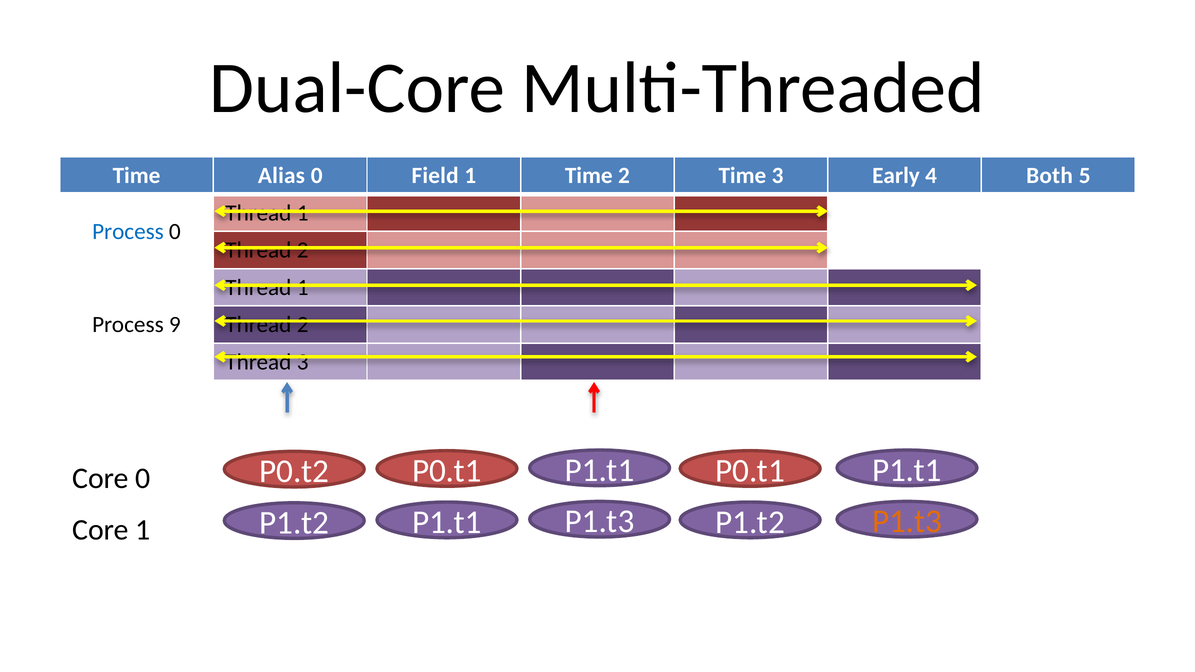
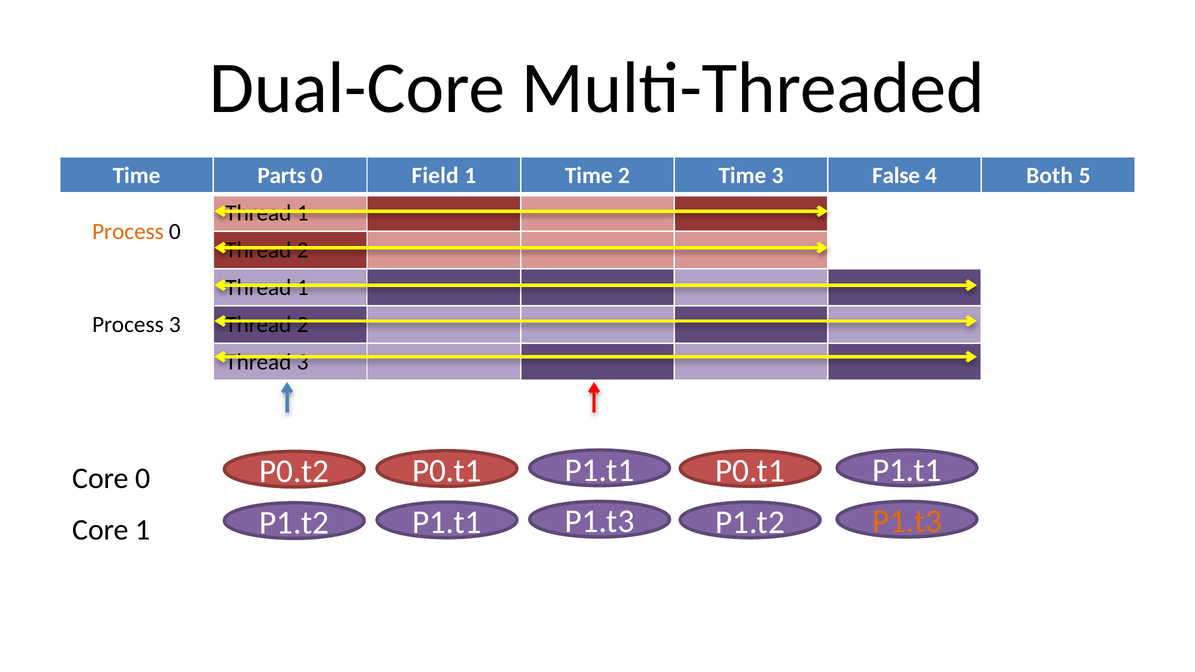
Alias: Alias -> Parts (282, 176)
Early: Early -> False (896, 176)
Process colour: blue -> orange (128, 232)
Process 9: 9 -> 3 (175, 325)
